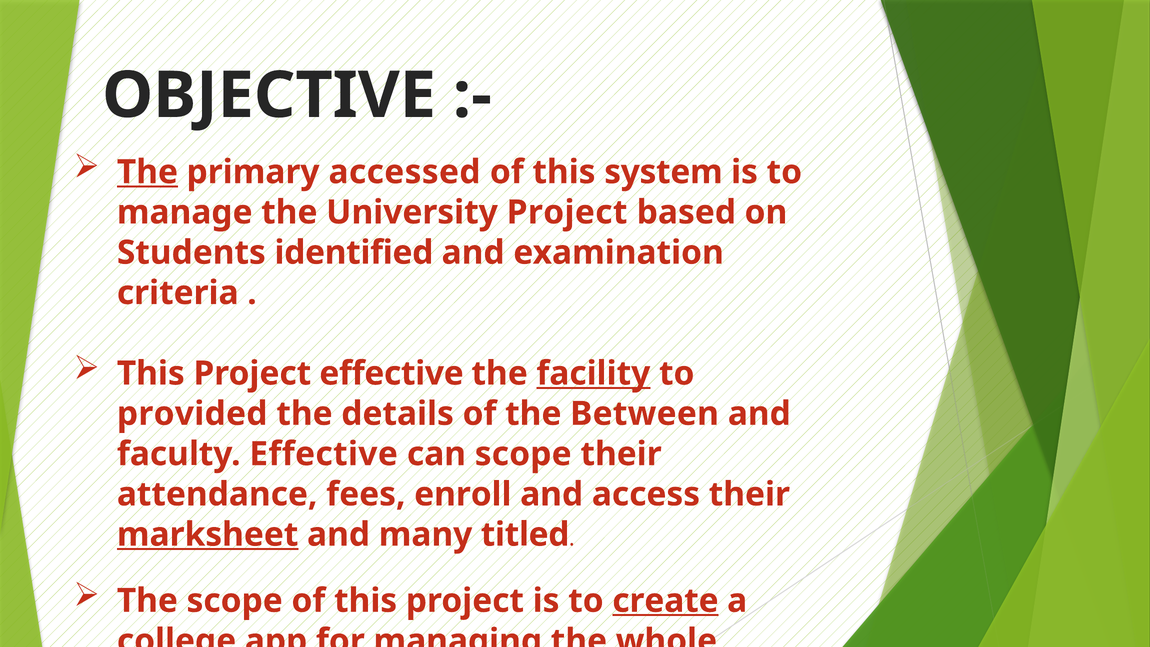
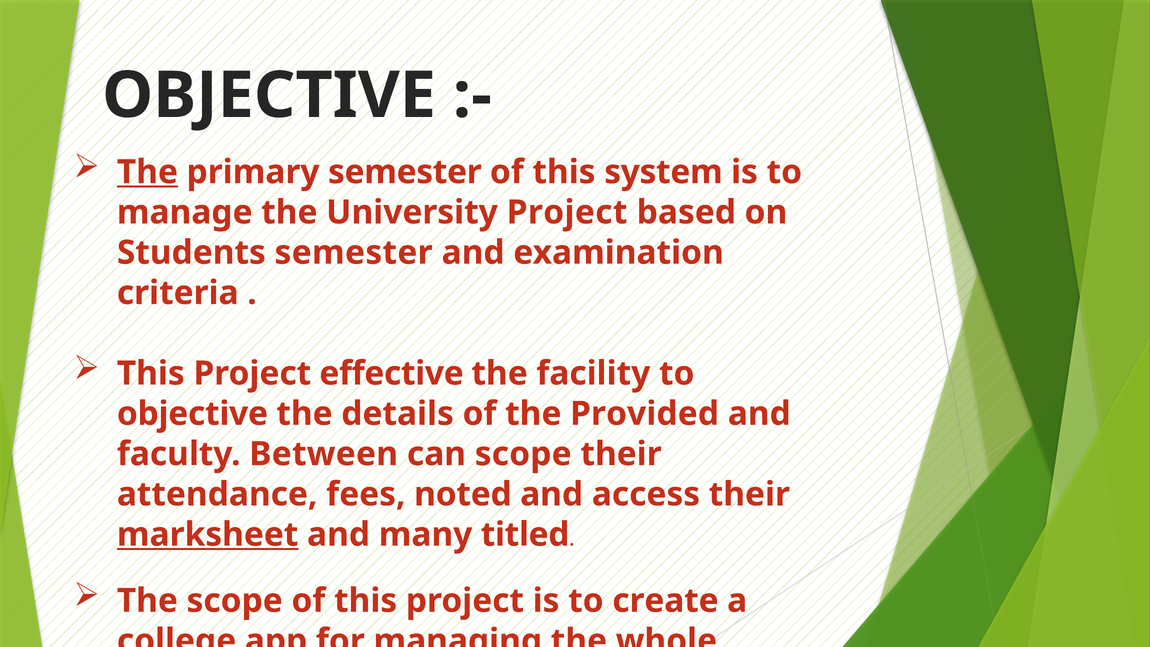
primary accessed: accessed -> semester (405, 172)
Students identified: identified -> semester (354, 253)
facility underline: present -> none (593, 373)
provided: provided -> objective (192, 414)
Between: Between -> Provided (645, 414)
faculty Effective: Effective -> Between (324, 454)
enroll: enroll -> noted (463, 494)
create underline: present -> none (665, 601)
